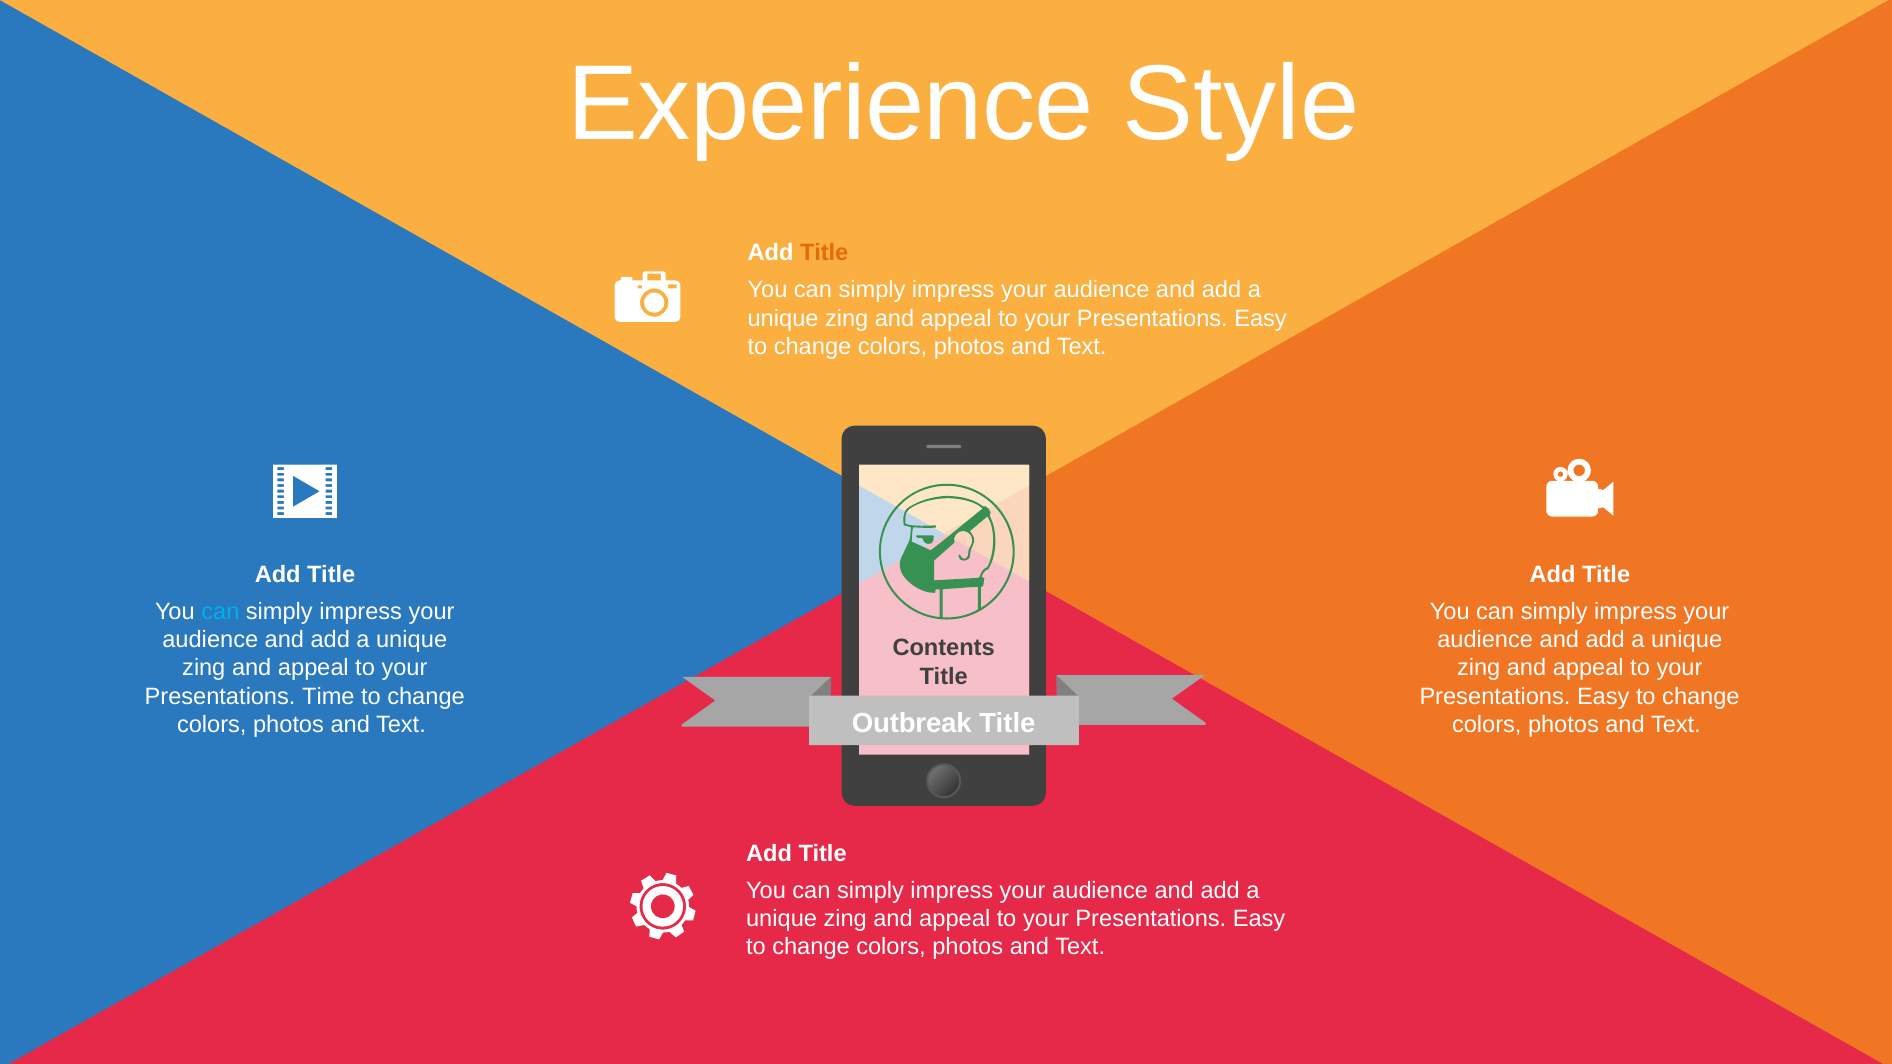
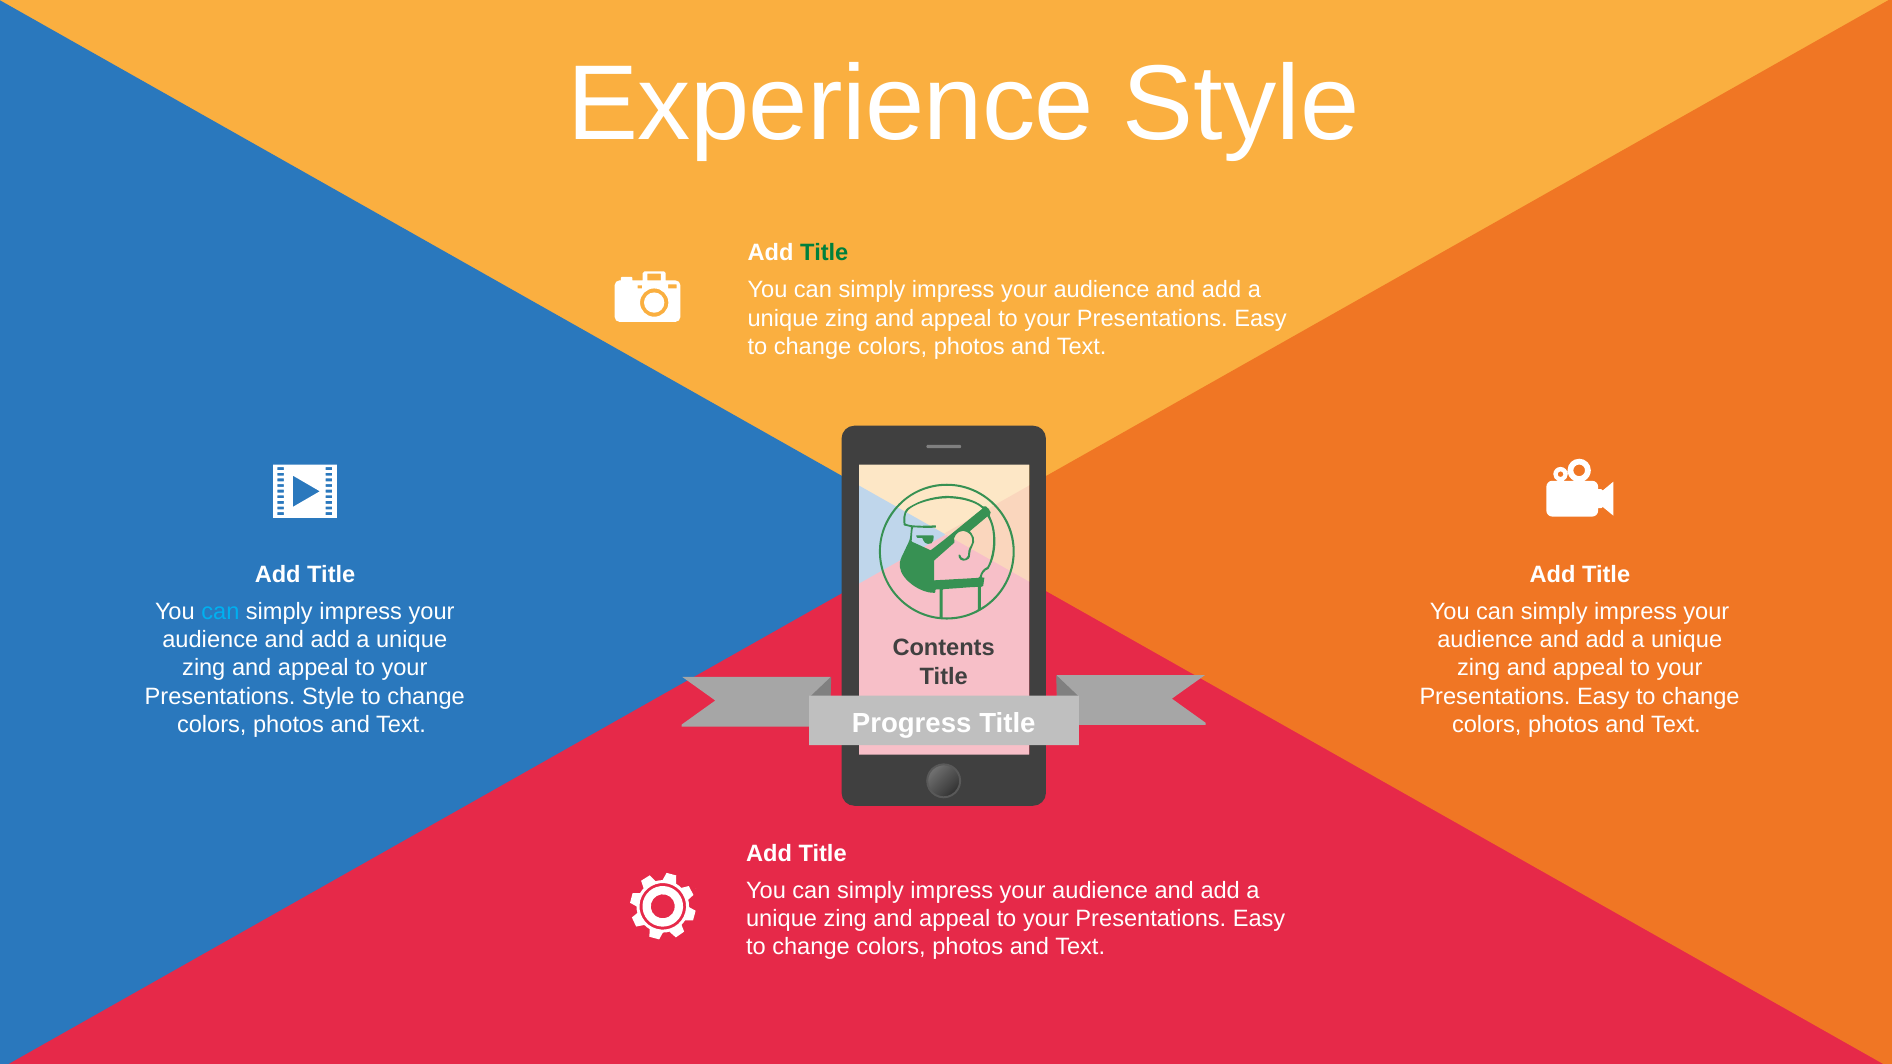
Title colour: orange -> green (824, 253)
Presentations Time: Time -> Style (328, 697)
Outbreak: Outbreak -> Progress (912, 724)
